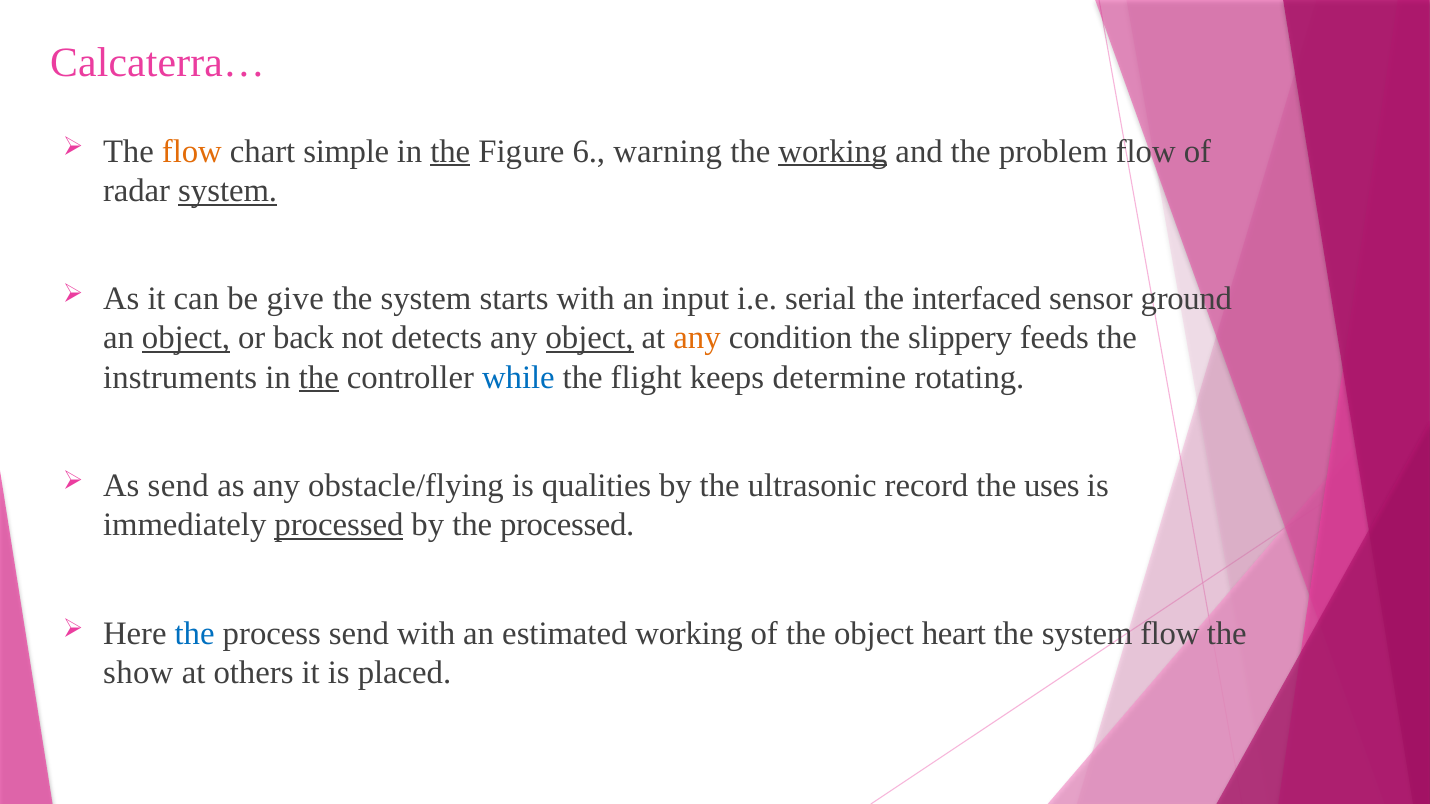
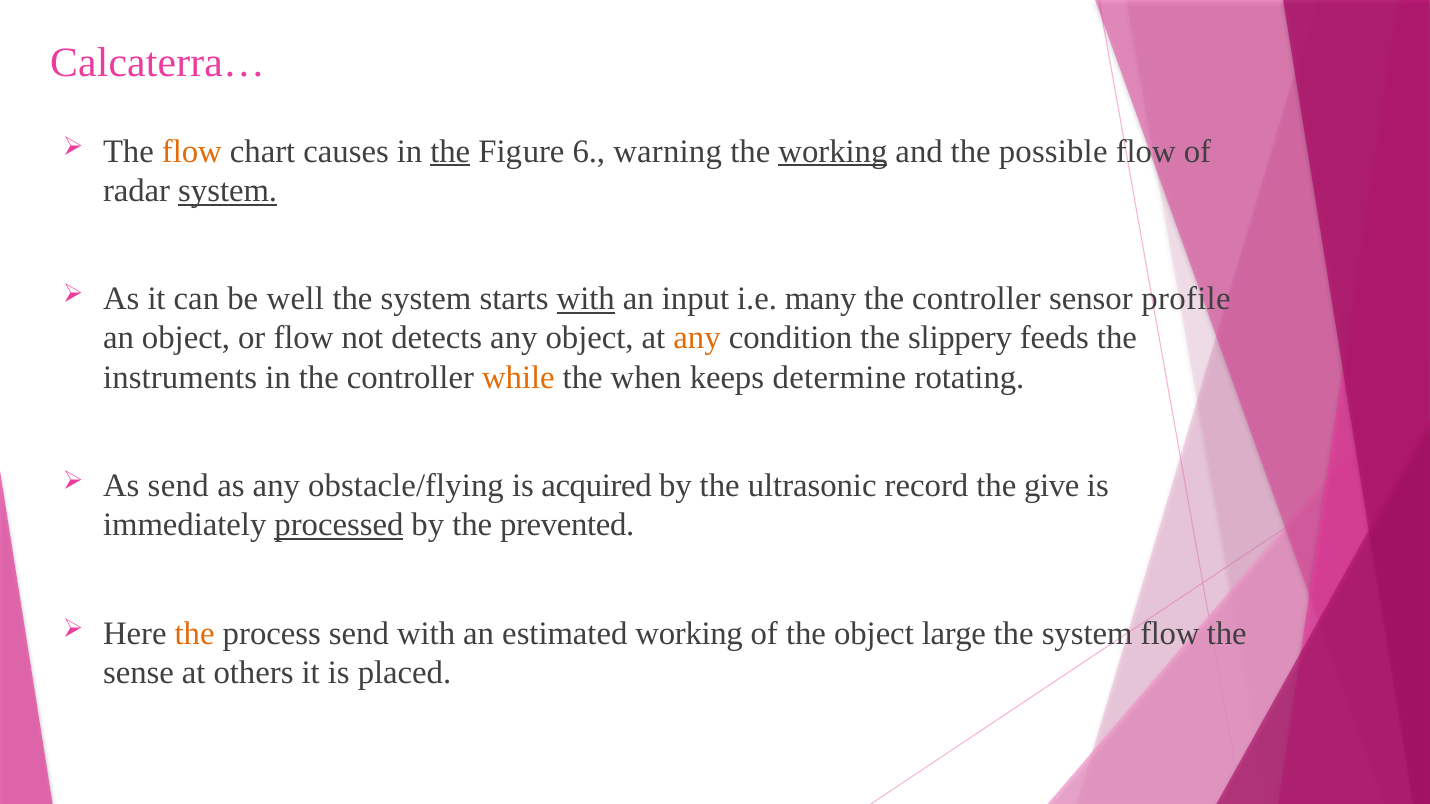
simple: simple -> causes (346, 151)
problem: problem -> possible (1053, 151)
give: give -> well (295, 299)
with underline: none -> present (586, 299)
serial: serial -> many (821, 299)
interfaced: interfaced -> controller (976, 299)
ground: ground -> profile (1186, 299)
object underline: present -> none (186, 338)
or back: back -> flow (303, 338)
object underline: present -> none (590, 338)
the underline: present -> none (319, 378)
while colour: blue -> orange (518, 378)
flight: flight -> when (646, 378)
qualities: qualities -> acquired (597, 486)
uses: uses -> give (1052, 486)
the processed: processed -> prevented (567, 525)
the colour: blue -> orange (195, 633)
heart: heart -> large (954, 633)
show: show -> sense (138, 673)
